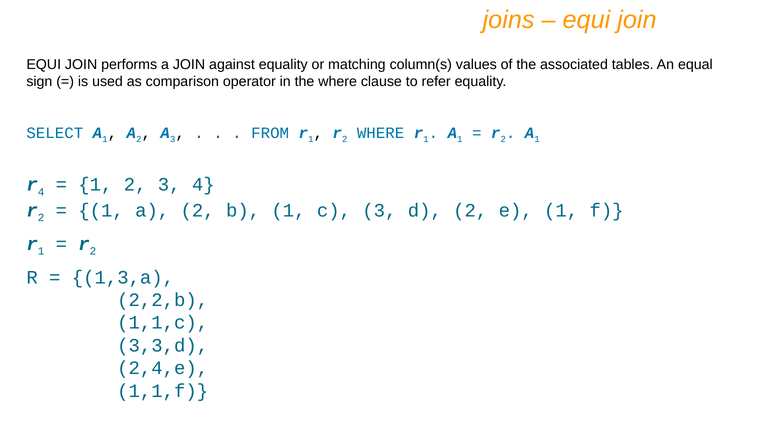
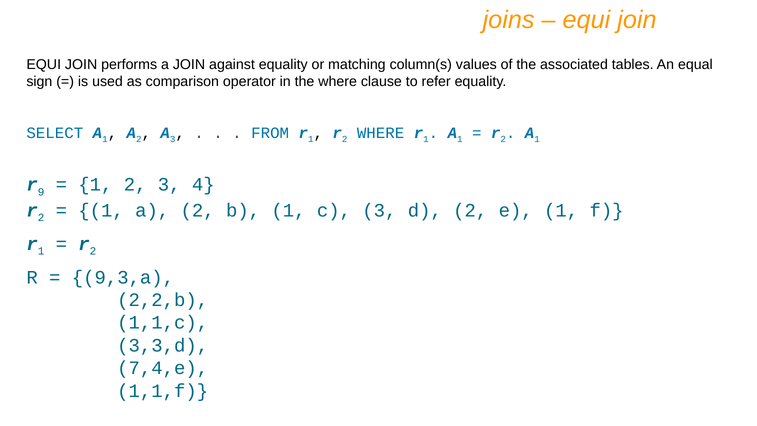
r 4: 4 -> 9 (41, 192)
1,3,a: 1,3,a -> 9,3,a (123, 277)
2,4,e: 2,4,e -> 7,4,e (163, 368)
